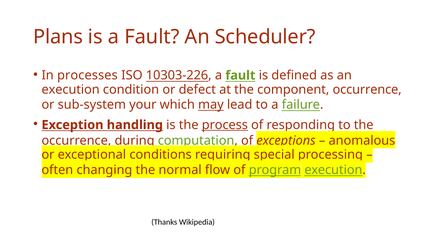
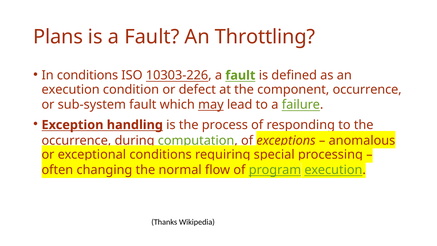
Scheduler: Scheduler -> Throttling (265, 37)
In processes: processes -> conditions (88, 75)
sub-system your: your -> fault (143, 105)
process underline: present -> none (225, 125)
